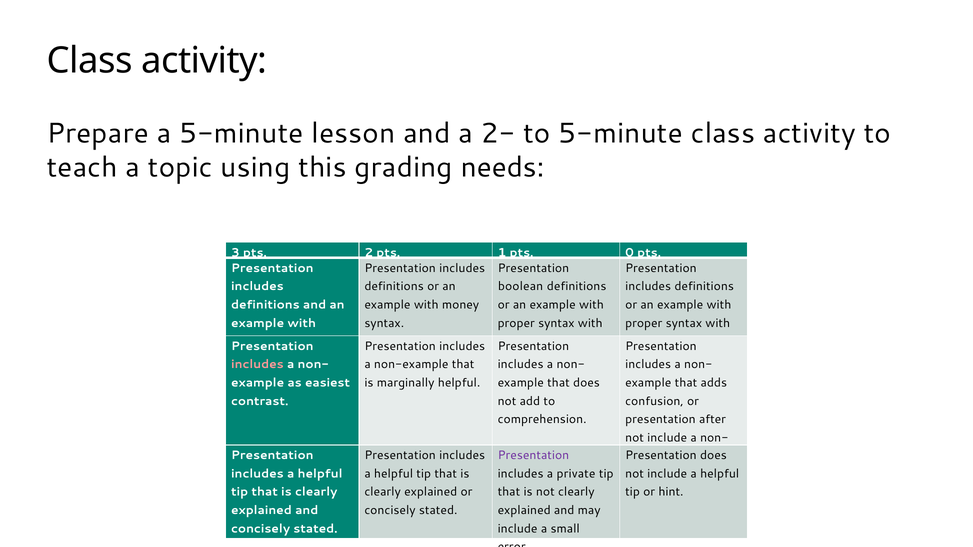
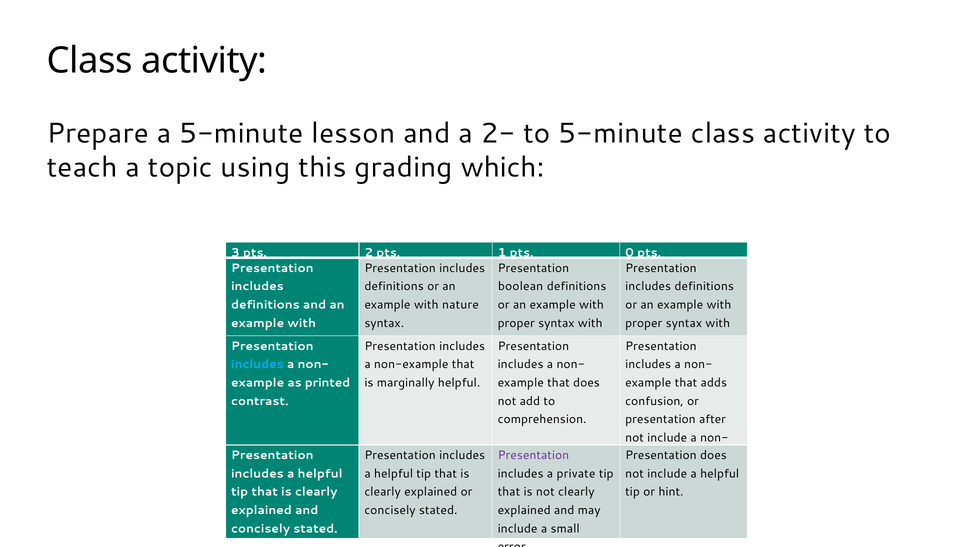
needs: needs -> which (503, 168)
money: money -> nature (460, 305)
includes colour: pink -> light blue (257, 365)
easiest: easiest -> printed (328, 383)
